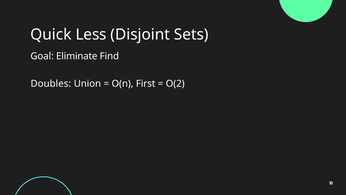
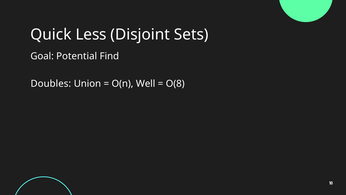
Eliminate: Eliminate -> Potential (77, 56)
First: First -> Well (146, 84)
O(2: O(2 -> O(8 (175, 84)
